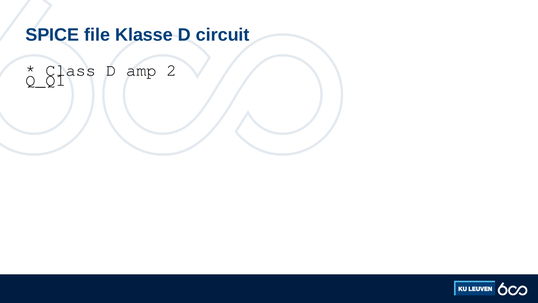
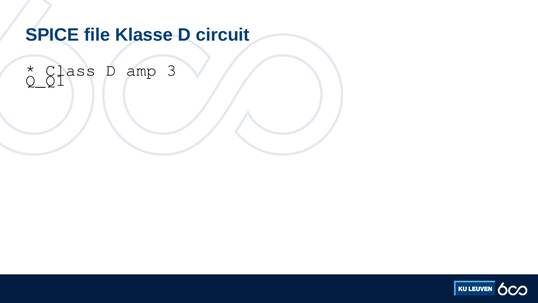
2: 2 -> 3 (172, 70)
